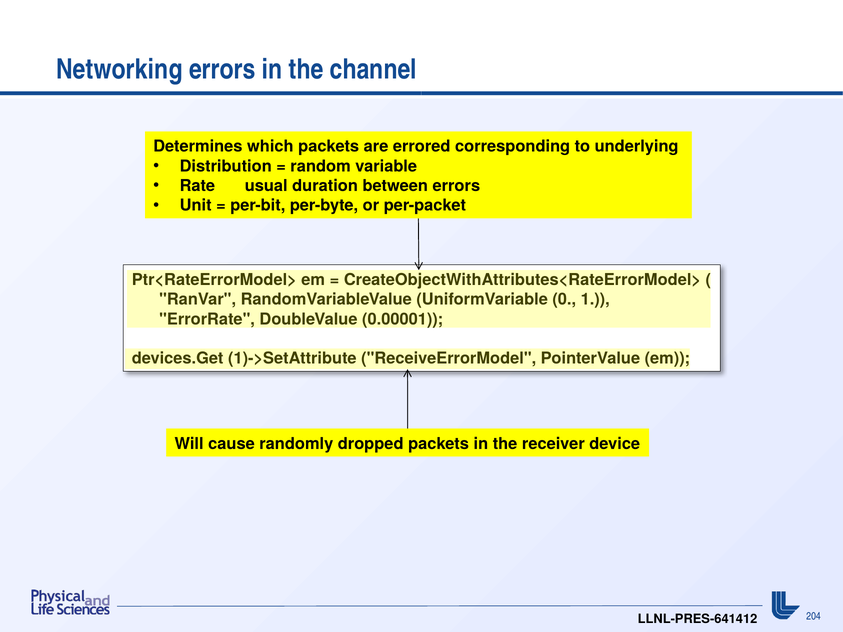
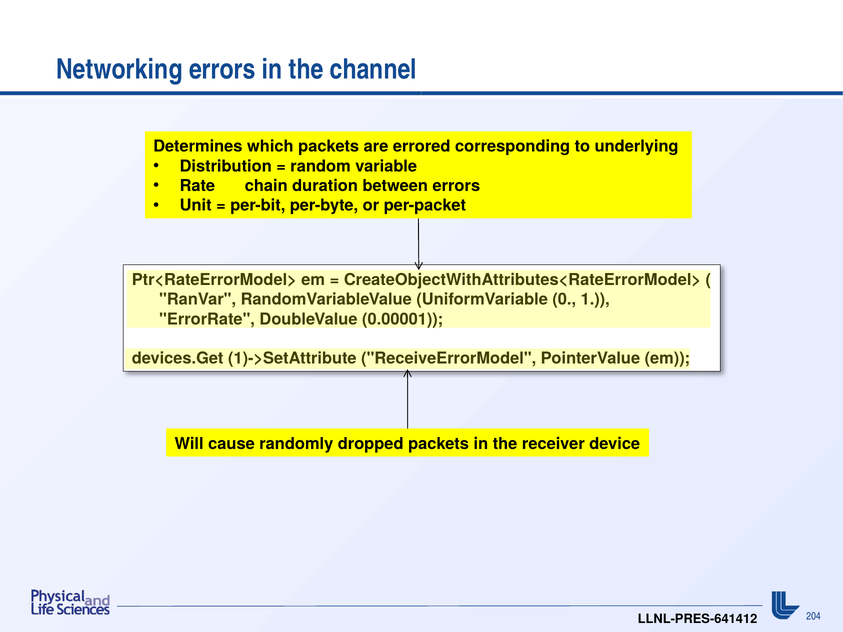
usual: usual -> chain (266, 186)
